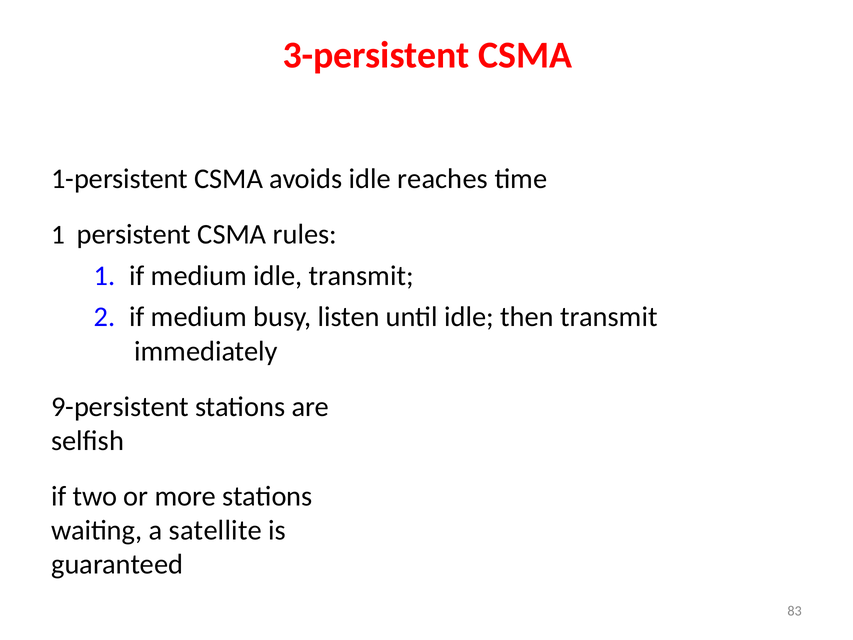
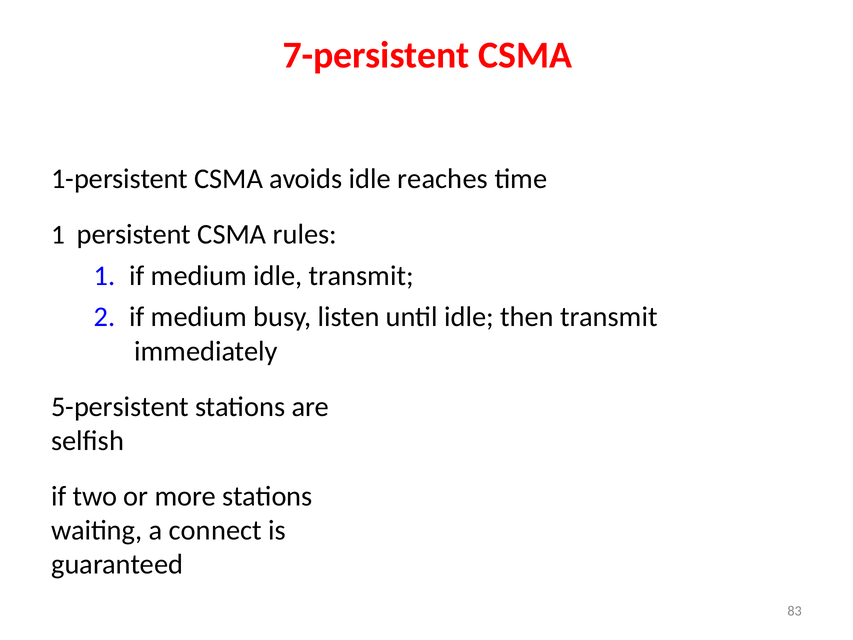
3-persistent: 3-persistent -> 7-persistent (376, 55)
9-persistent: 9-persistent -> 5-persistent (120, 407)
satellite: satellite -> connect (215, 530)
